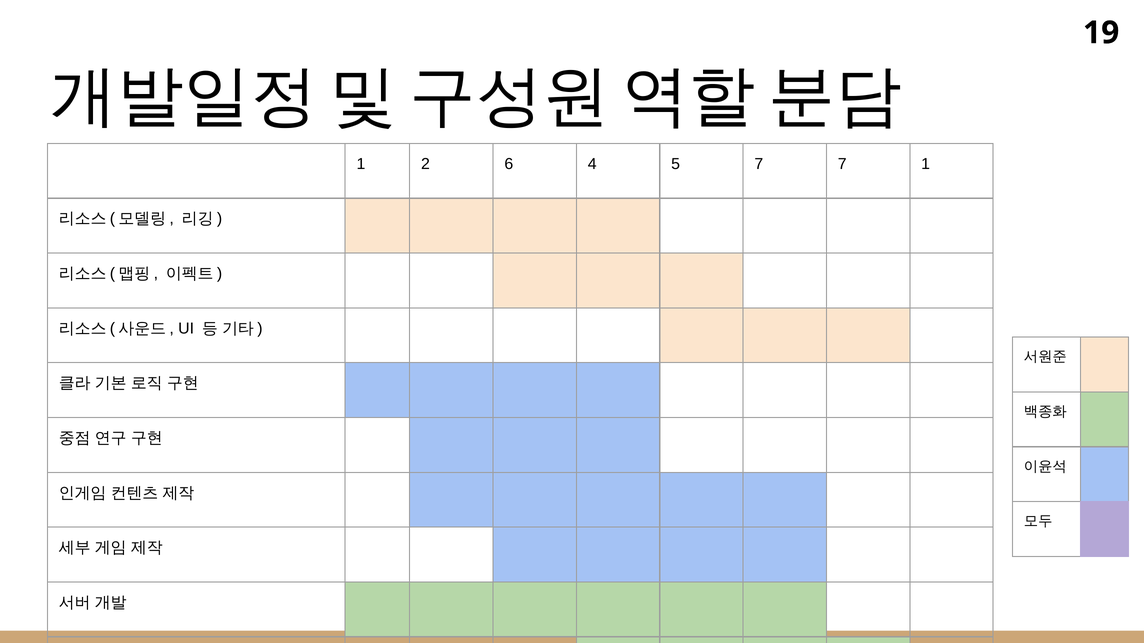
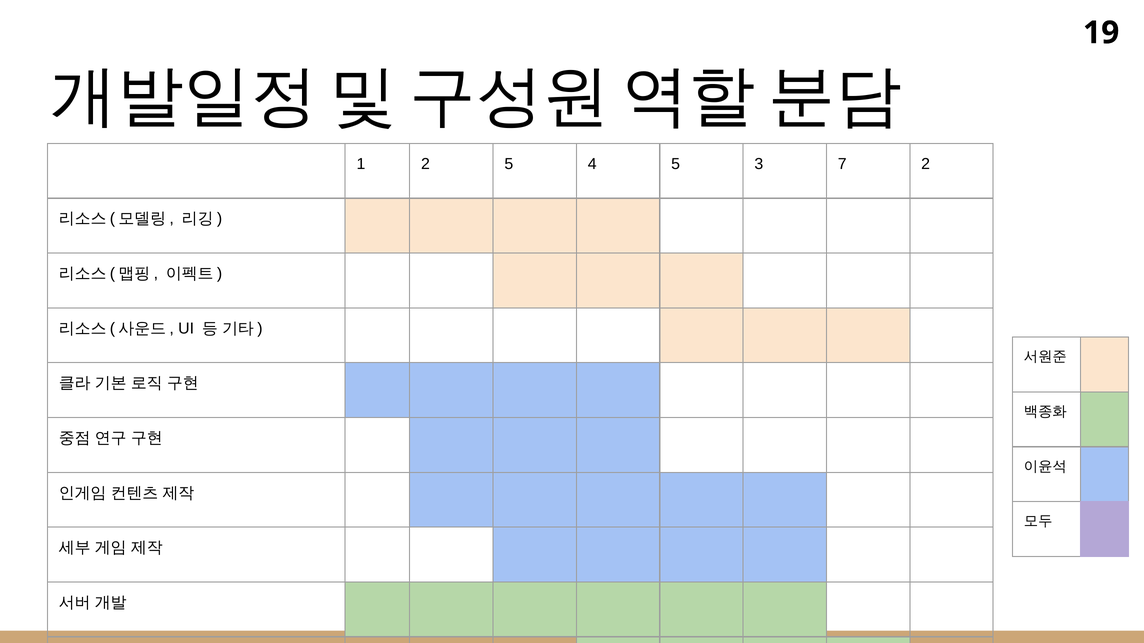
2 6: 6 -> 5 (509, 164)
5 7: 7 -> 3 (759, 164)
7 1: 1 -> 2 (926, 164)
